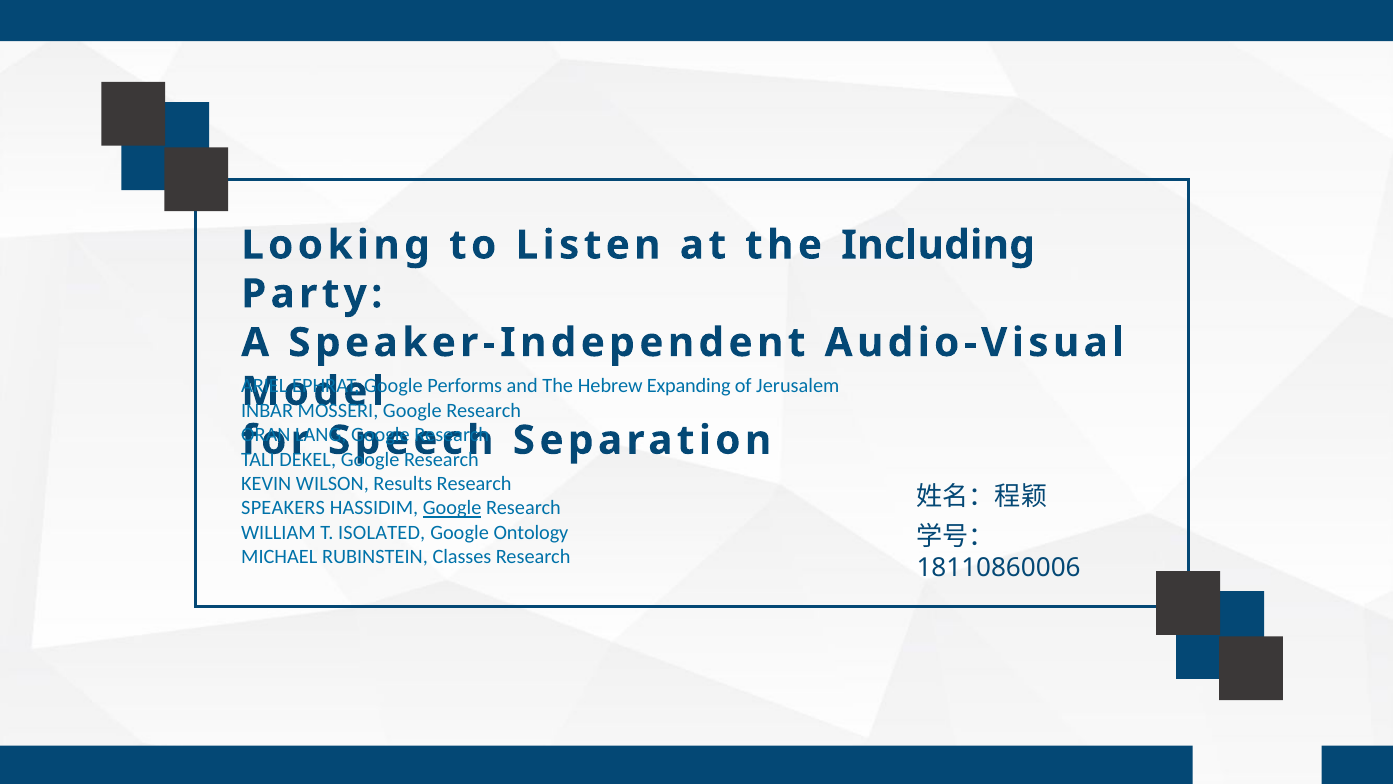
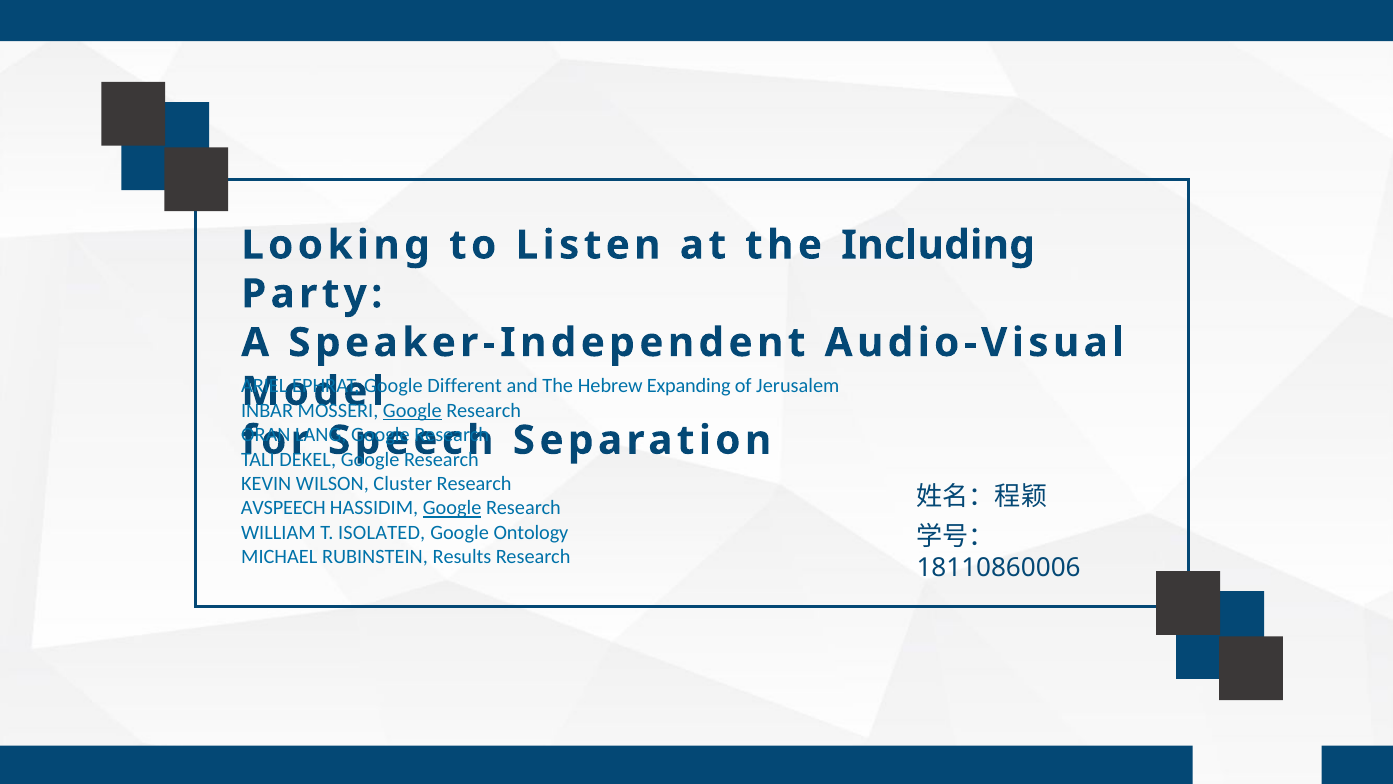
Performs: Performs -> Different (465, 386)
Google underline: none -> present (412, 410)
Results: Results -> Cluster (403, 483)
SPEAKERS: SPEAKERS -> AVSPEECH (283, 508)
Classes: Classes -> Results (462, 557)
